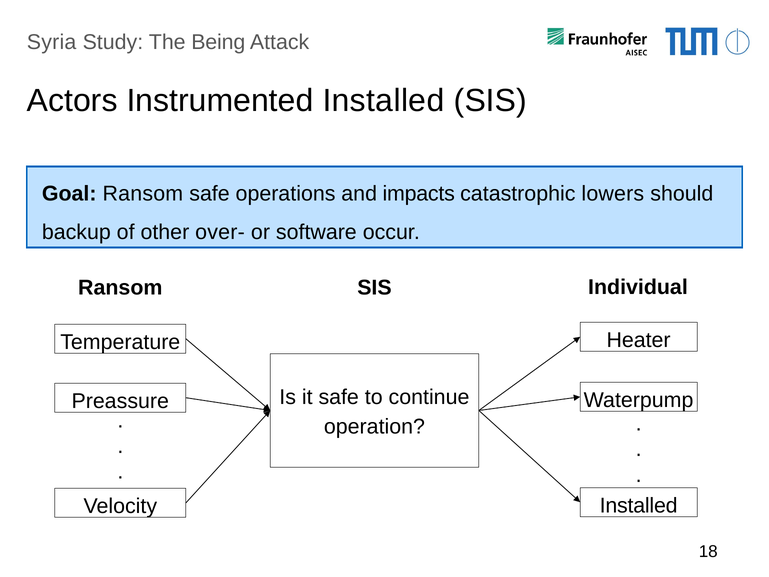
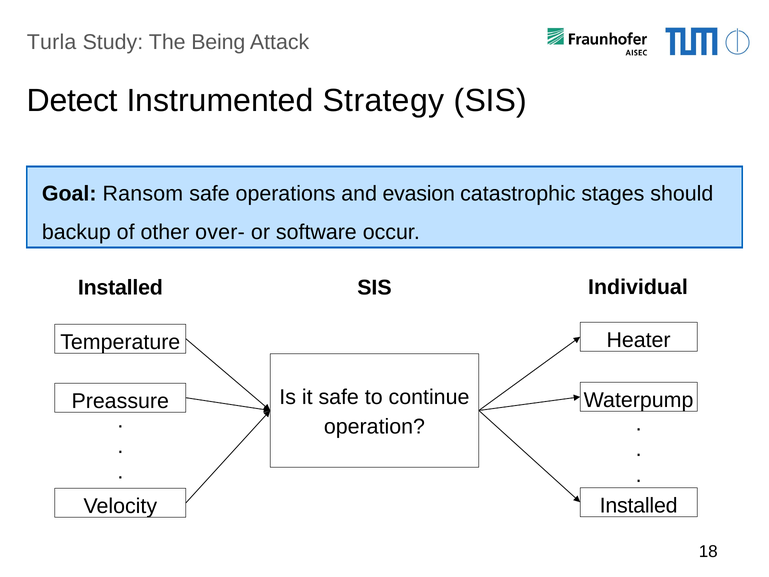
Syria: Syria -> Turla (52, 42)
Actors: Actors -> Detect (72, 101)
Instrumented Installed: Installed -> Strategy (384, 101)
impacts: impacts -> evasion (419, 194)
lowers: lowers -> stages (613, 194)
Ransom: Ransom -> Installed (120, 287)
